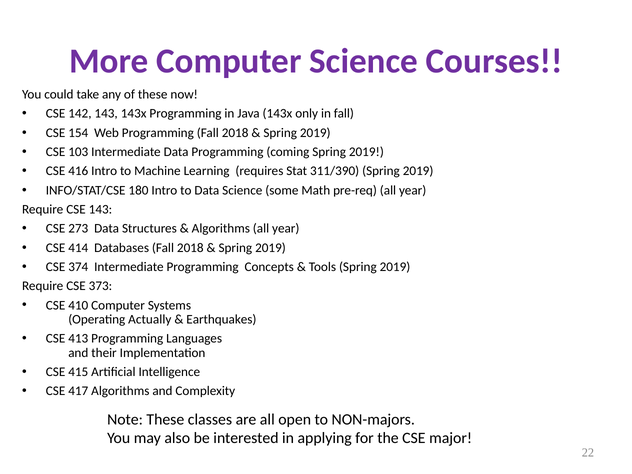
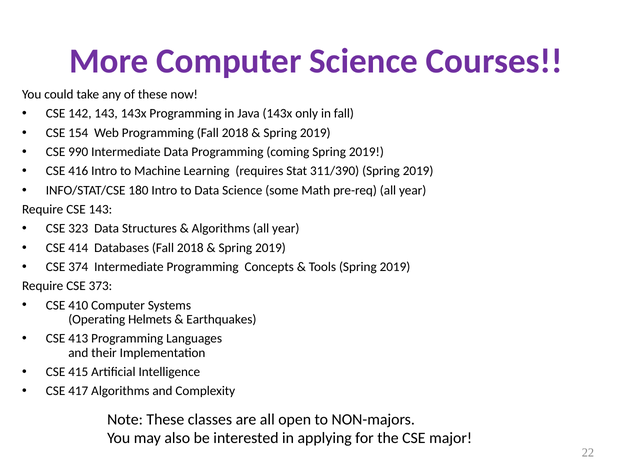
103: 103 -> 990 (78, 152)
273: 273 -> 323 (78, 229)
Actually: Actually -> Helmets (150, 319)
